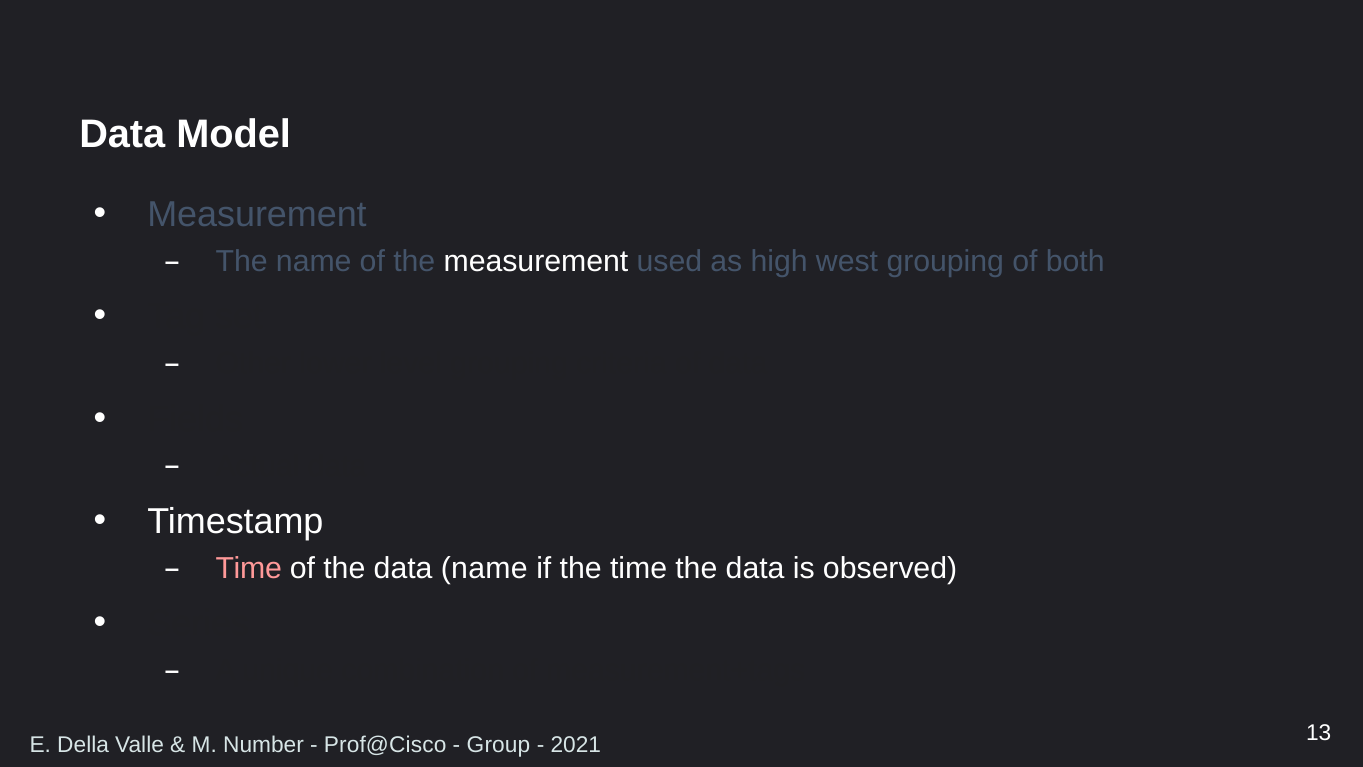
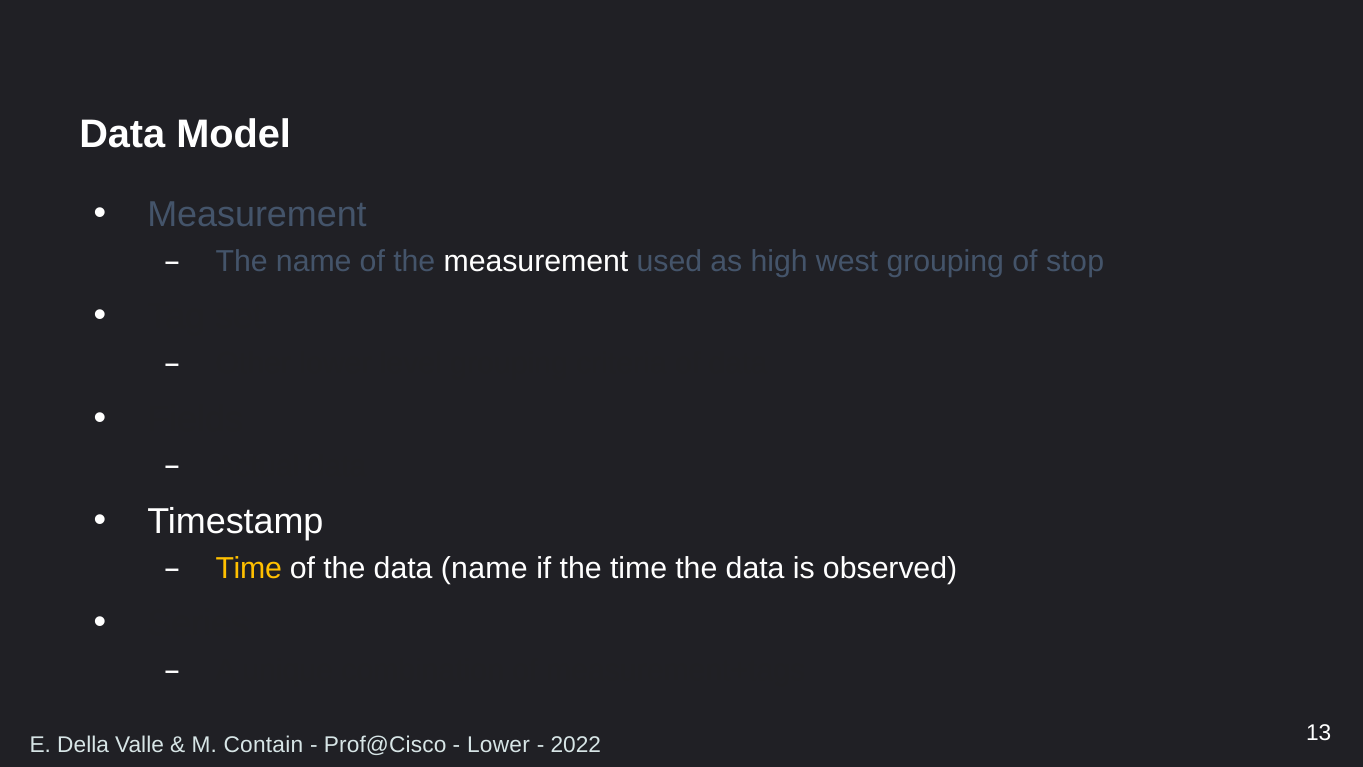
both: both -> stop (1075, 262)
Time colour: pink -> yellow (249, 568)
Number: Number -> Contain (263, 745)
Group: Group -> Lower (499, 745)
2021: 2021 -> 2022 (576, 745)
